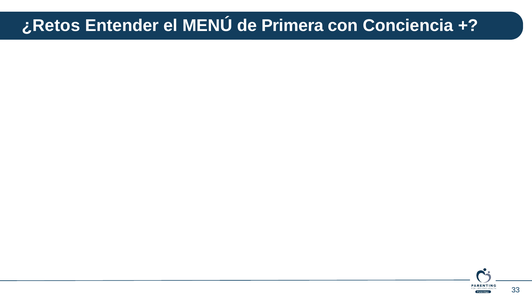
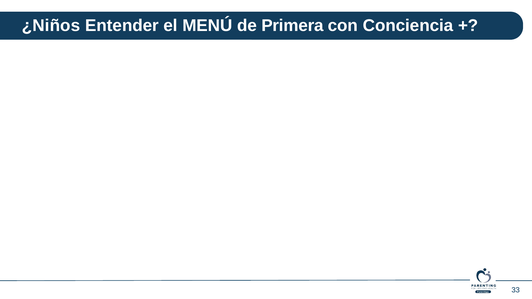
¿Retos: ¿Retos -> ¿Niños (51, 26)
